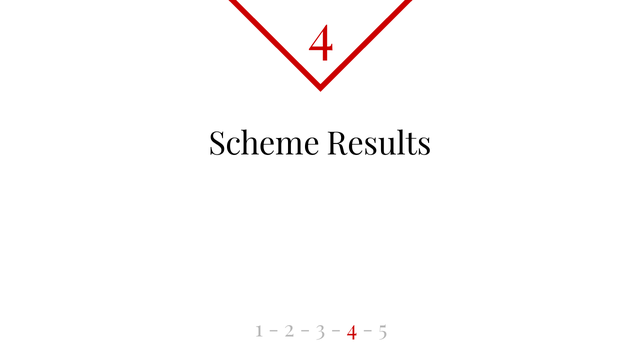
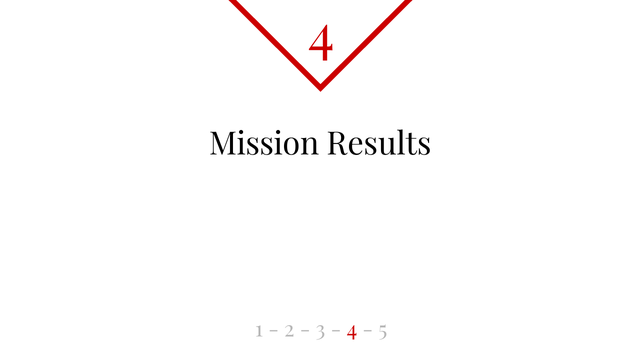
Scheme: Scheme -> Mission (264, 144)
